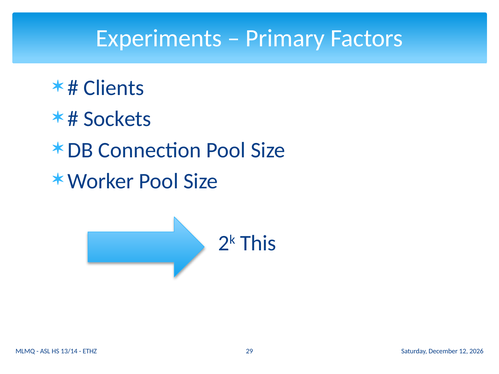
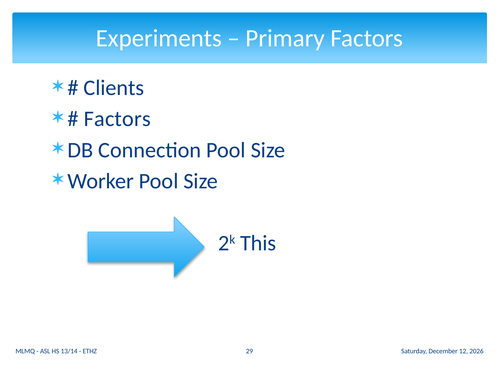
Sockets: Sockets -> Factors (117, 119)
